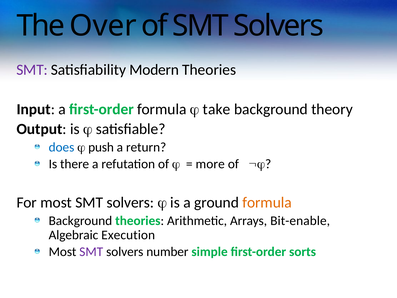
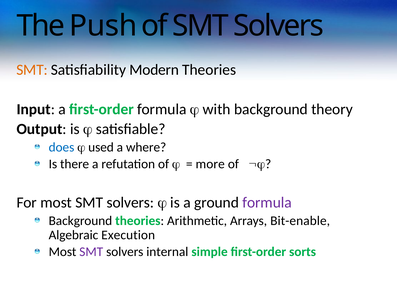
Over: Over -> Push (103, 26)
SMT colour: purple -> orange (32, 70)
take: take -> with (217, 109)
push: push -> used (101, 147)
return: return -> where (146, 147)
formula colour: orange -> purple (267, 202)
number: number -> internal (167, 252)
